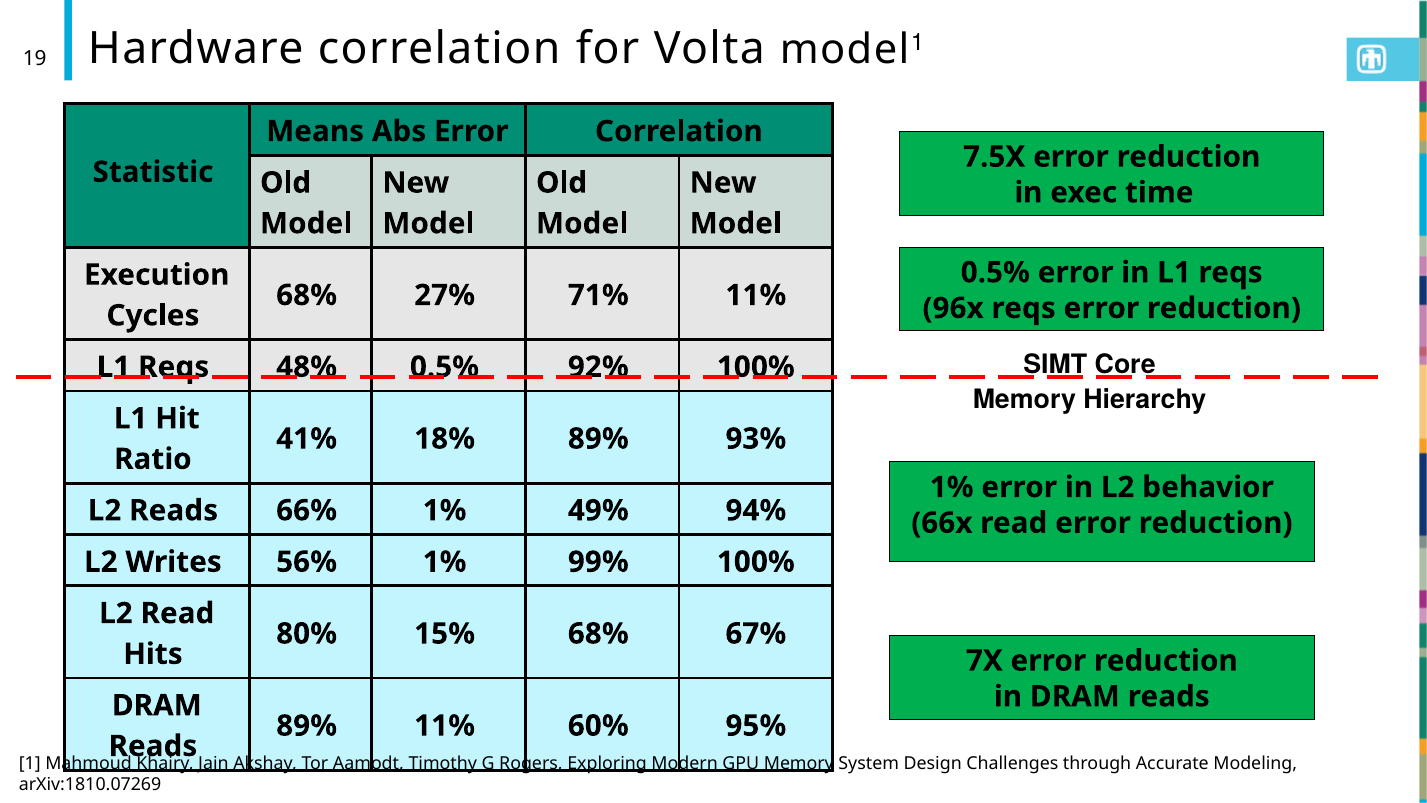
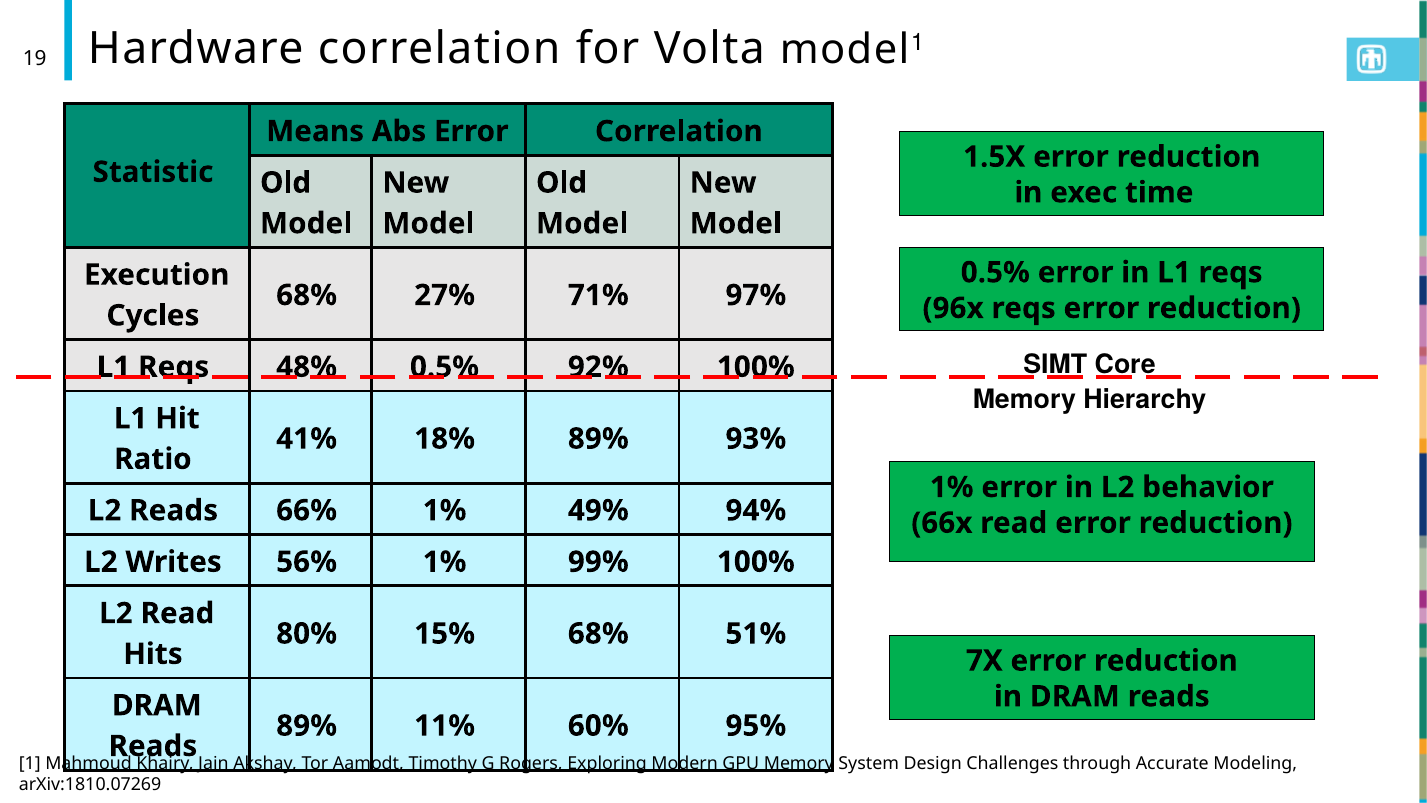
7.5X: 7.5X -> 1.5X (994, 157)
71% 11%: 11% -> 97% (756, 295)
67%: 67% -> 51% (756, 634)
